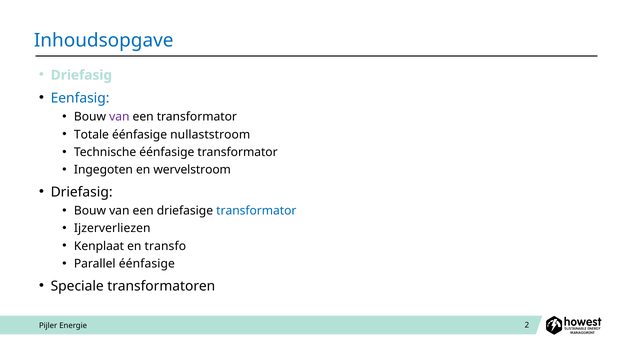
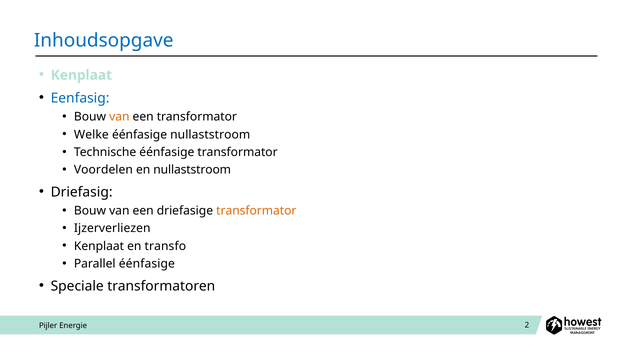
Driefasig: Driefasig -> Kenplaat (81, 75)
van colour: purple -> orange (119, 117)
Totale: Totale -> Welke (91, 135)
Ingegoten: Ingegoten -> Voordelen (103, 170)
en wervelstroom: wervelstroom -> nullaststroom (192, 170)
transformator colour: blue -> orange (256, 211)
